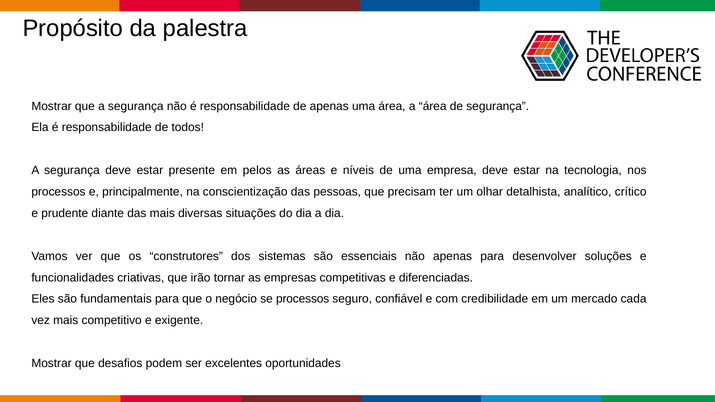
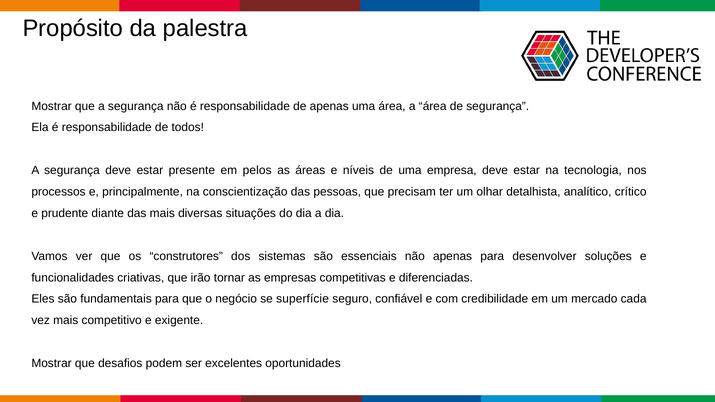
se processos: processos -> superfície (303, 299)
